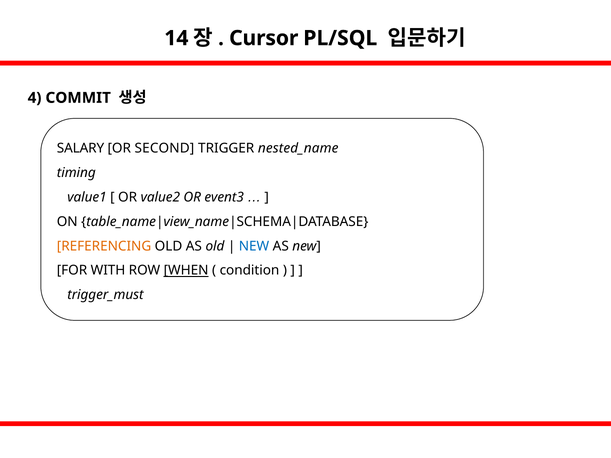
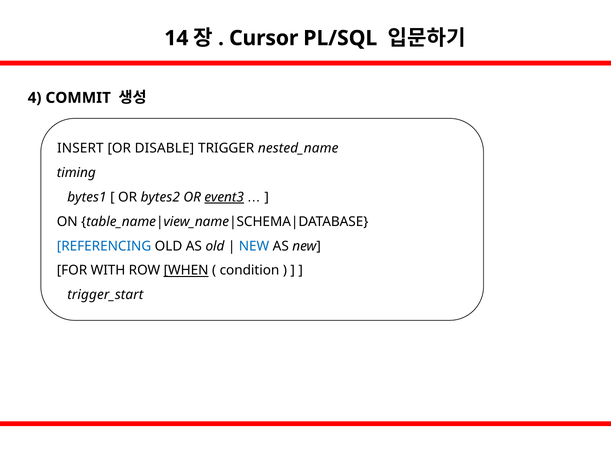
SALARY: SALARY -> INSERT (80, 149)
SECOND: SECOND -> DISABLE (164, 149)
value1: value1 -> bytes1 (87, 197)
value2: value2 -> bytes2 (160, 197)
event3 underline: none -> present (224, 197)
REFERENCING colour: orange -> blue (104, 246)
trigger_must: trigger_must -> trigger_start (105, 295)
